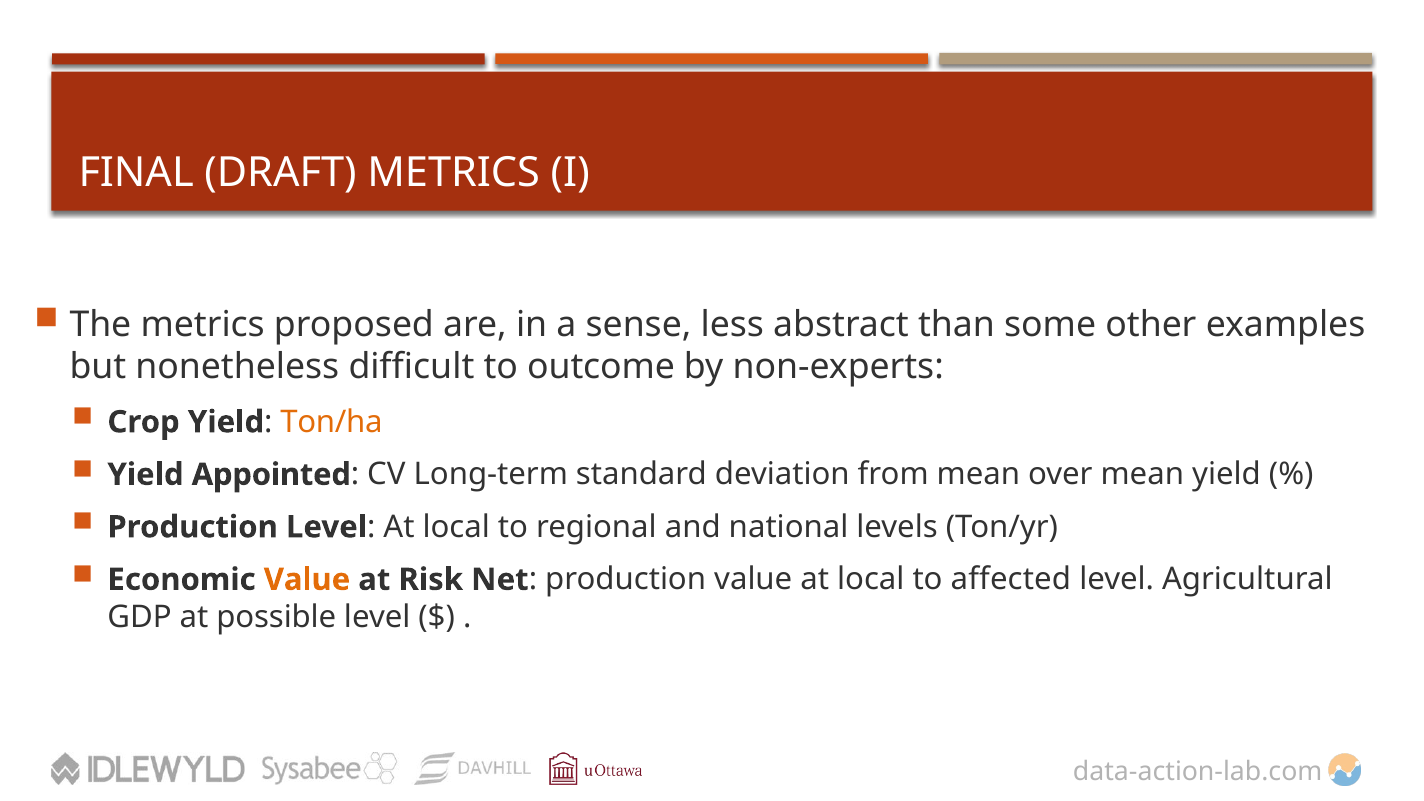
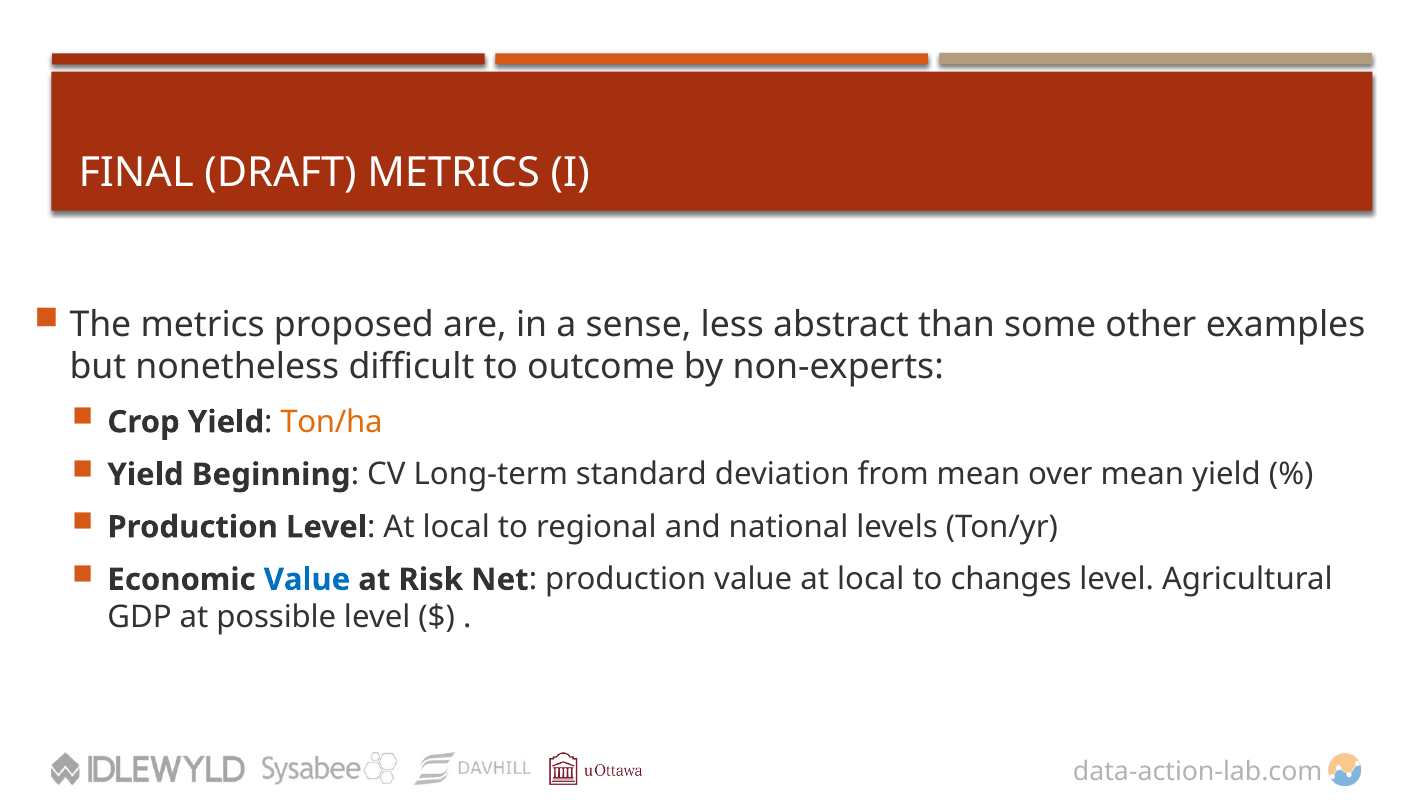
Appointed: Appointed -> Beginning (271, 475)
Value colour: orange -> blue (307, 580)
affected: affected -> changes (1011, 580)
